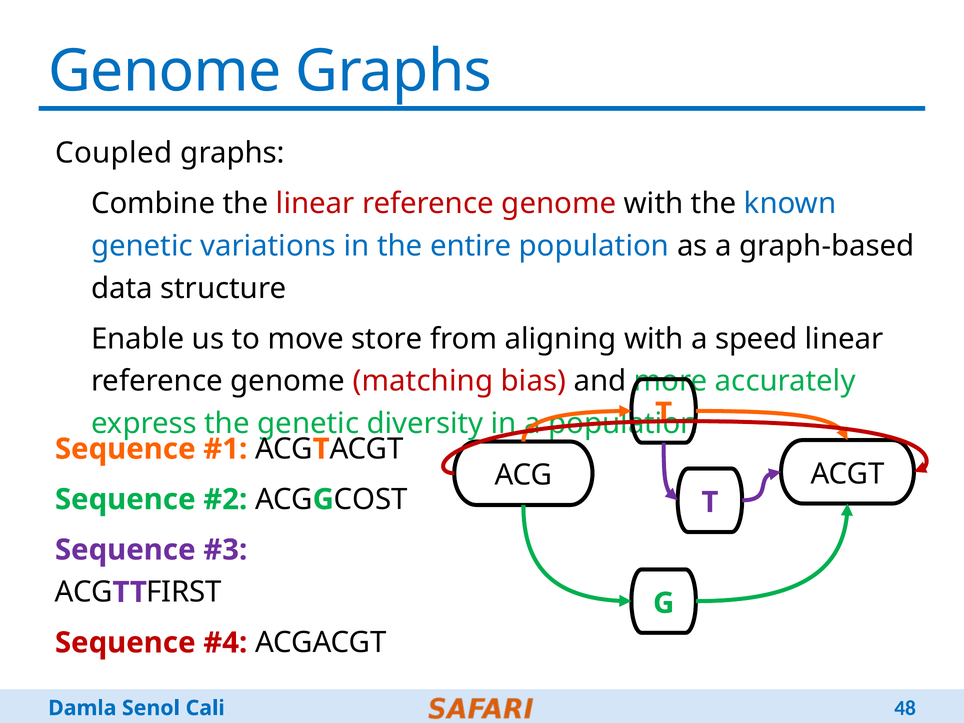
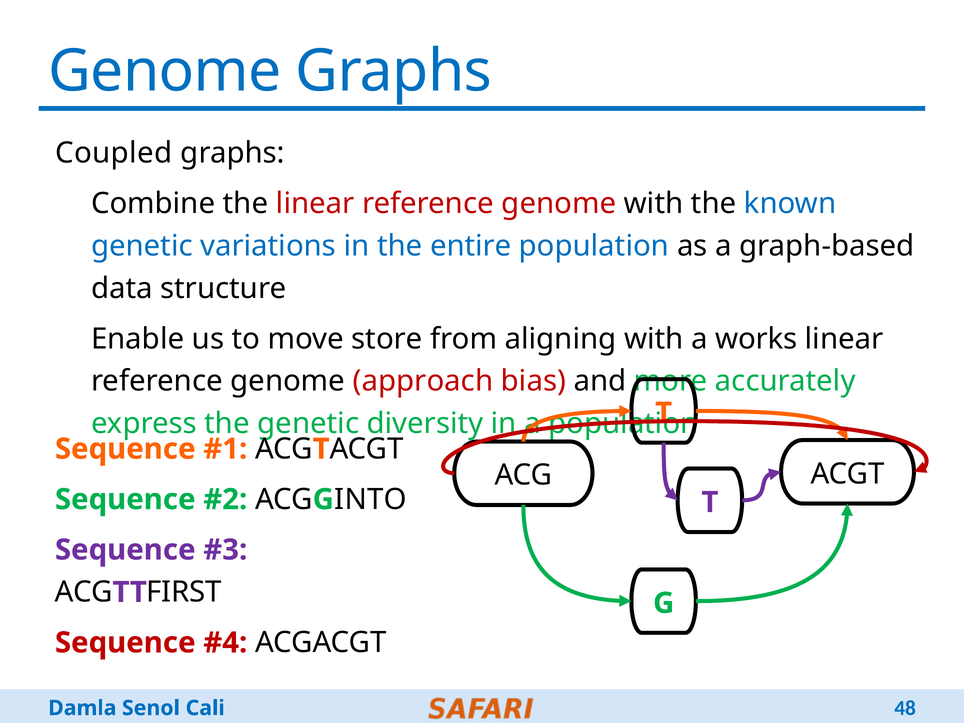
speed: speed -> works (756, 339)
matching: matching -> approach (423, 381)
COST: COST -> INTO (371, 499)
